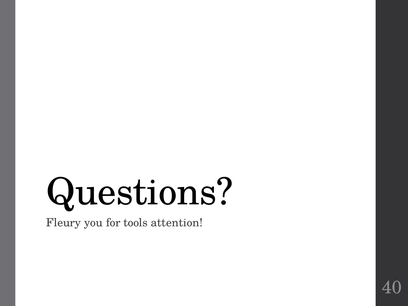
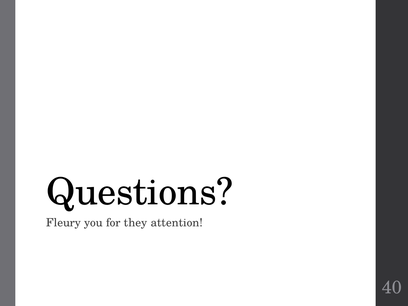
tools: tools -> they (136, 223)
